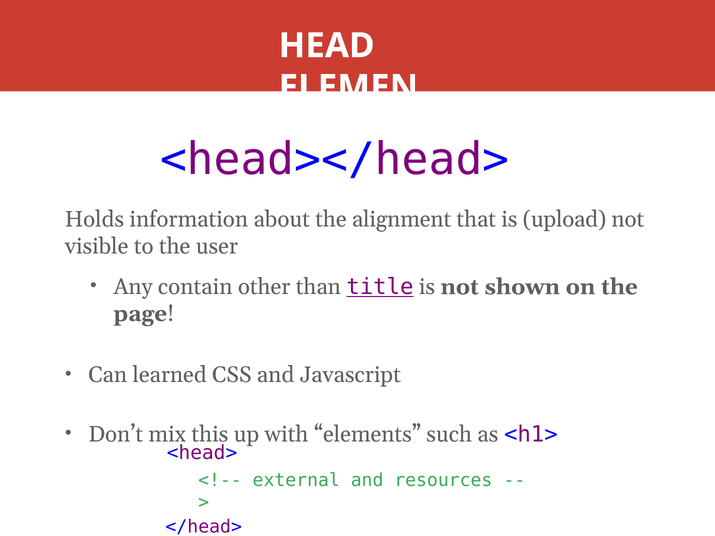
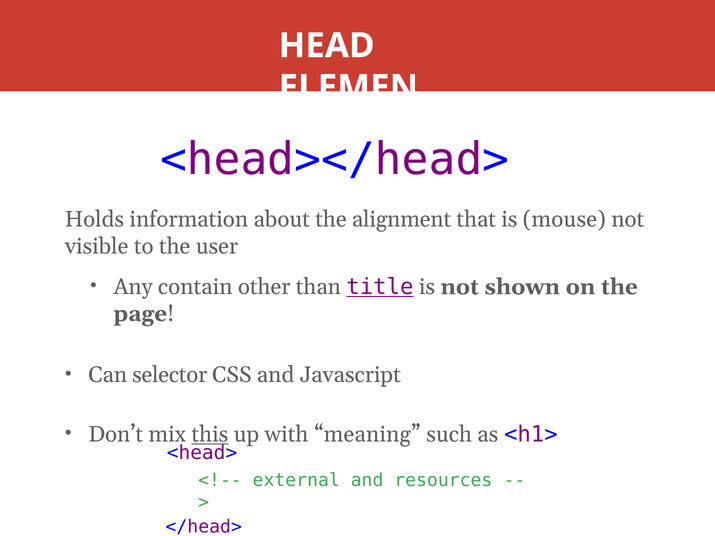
upload: upload -> mouse (564, 220)
learned: learned -> selector (170, 375)
this underline: none -> present (210, 435)
elements: elements -> meaning (367, 435)
